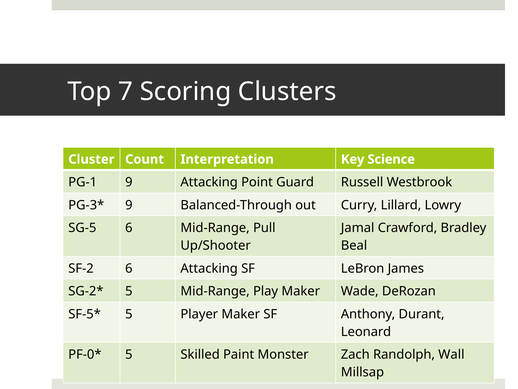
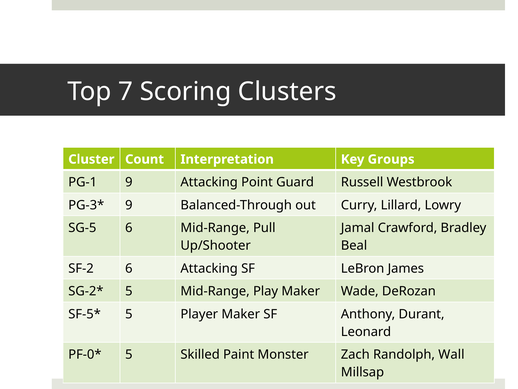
Science: Science -> Groups (391, 159)
